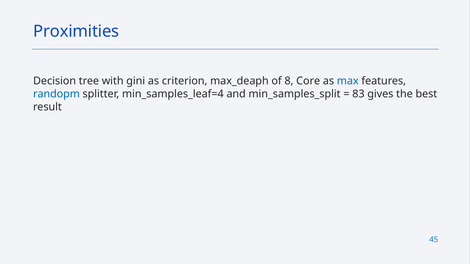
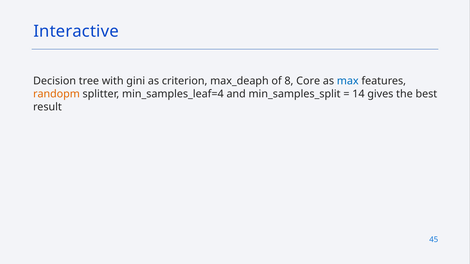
Proximities: Proximities -> Interactive (76, 31)
randopm colour: blue -> orange (56, 94)
83: 83 -> 14 (358, 94)
